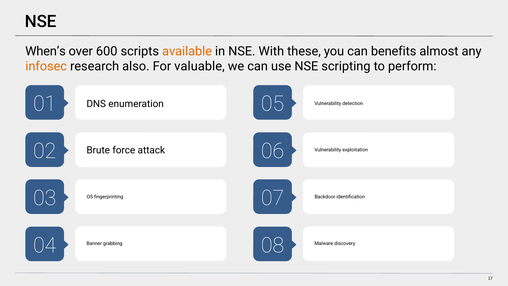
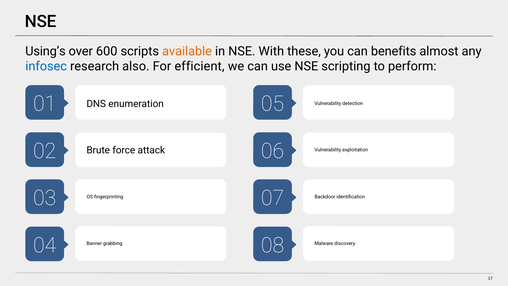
When’s: When’s -> Using’s (45, 51)
infosec colour: orange -> blue (46, 66)
valuable: valuable -> efficient (199, 66)
